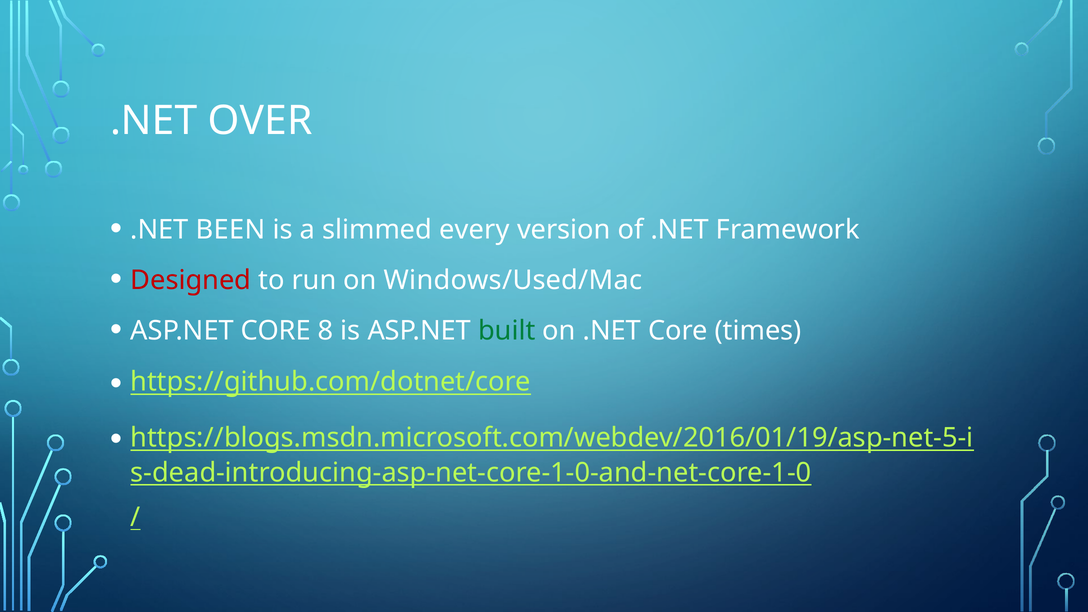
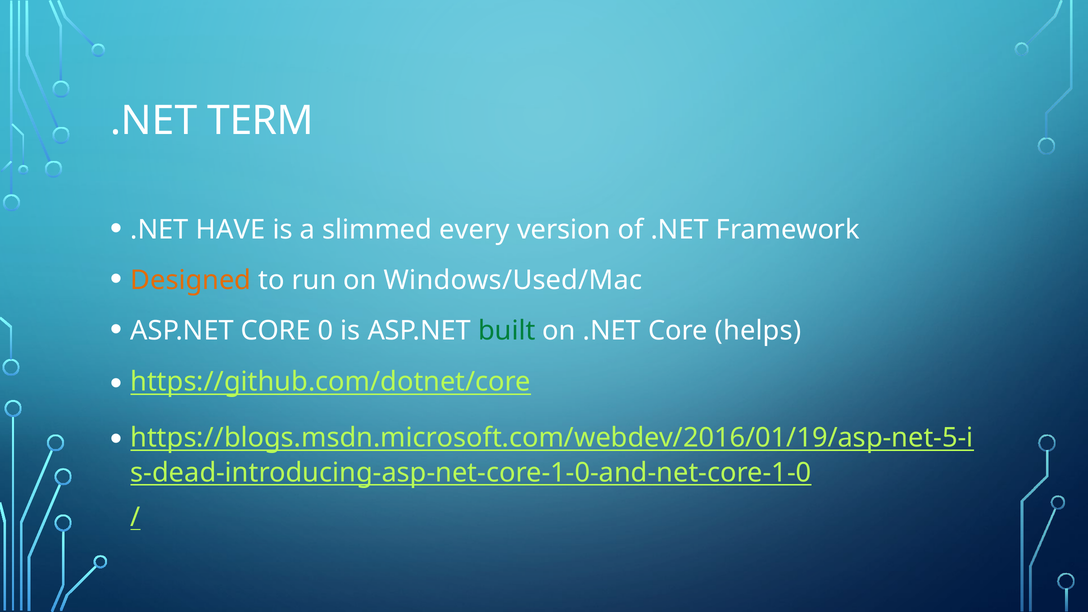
OVER: OVER -> TERM (260, 121)
BEEN: BEEN -> HAVE (231, 230)
Designed colour: red -> orange (191, 280)
8: 8 -> 0 (326, 331)
times: times -> helps (758, 331)
